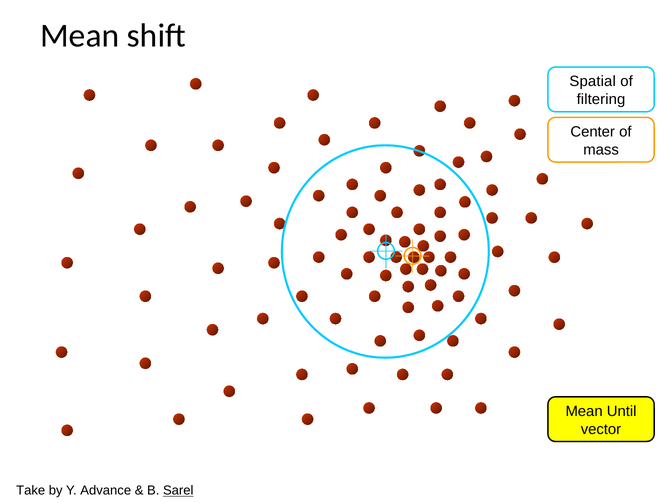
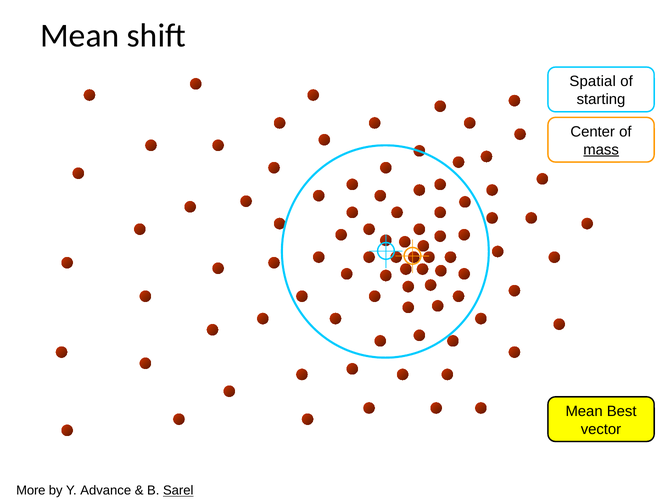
filtering: filtering -> starting (601, 99)
mass underline: none -> present (601, 150)
Until: Until -> Best (622, 411)
Take: Take -> More (31, 491)
